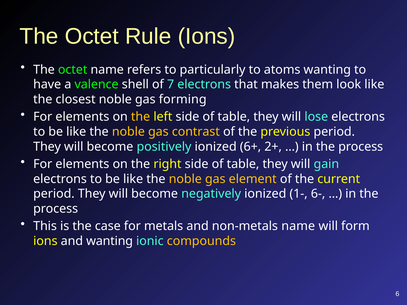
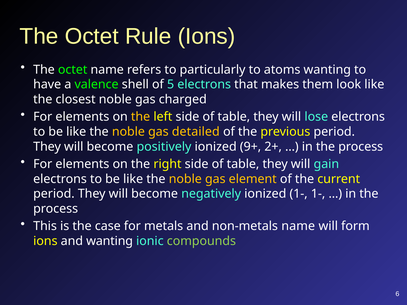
7: 7 -> 5 (171, 85)
forming: forming -> charged (183, 99)
contrast: contrast -> detailed (196, 132)
6+: 6+ -> 9+ (251, 147)
1- 6-: 6- -> 1- (318, 194)
compounds colour: yellow -> light green (201, 241)
